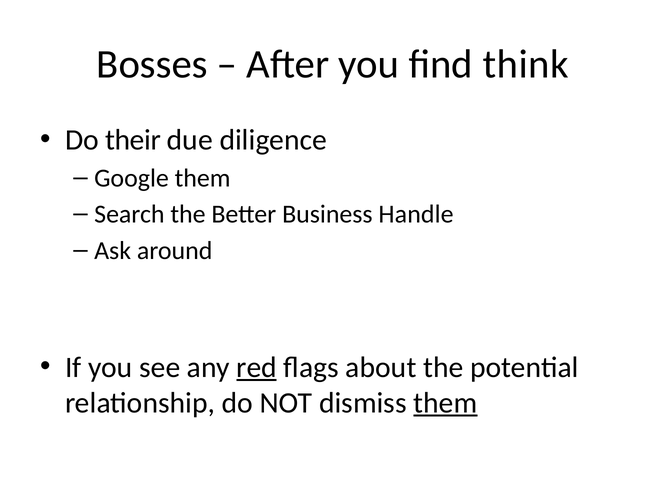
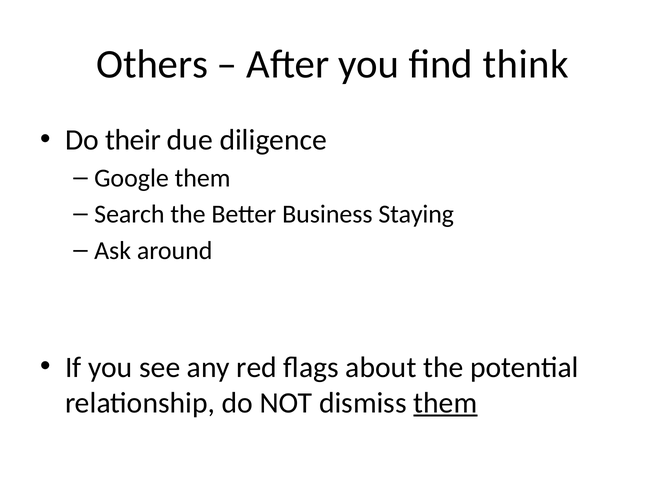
Bosses: Bosses -> Others (152, 65)
Handle: Handle -> Staying (416, 214)
red underline: present -> none (257, 367)
